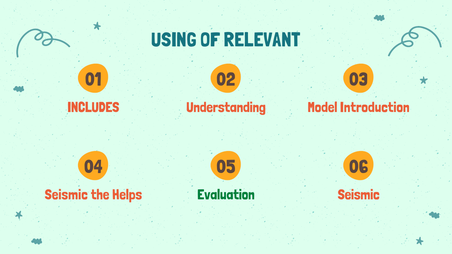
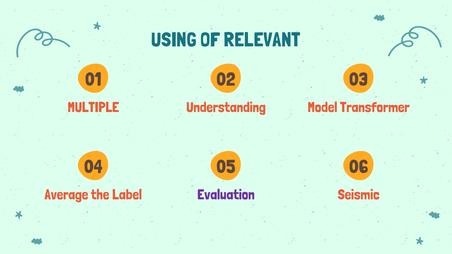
INCLUDES: INCLUDES -> MULTIPLE (93, 108)
Introduction: Introduction -> Transformer (375, 108)
Seismic: Seismic -> Average (66, 195)
Helps: Helps -> Label (127, 195)
Evaluation colour: green -> purple (226, 195)
